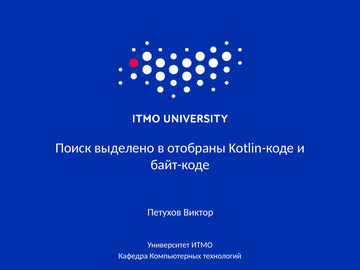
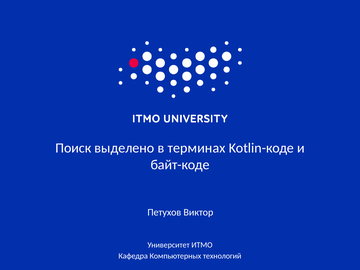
отобраны: отобраны -> терминах (197, 148)
